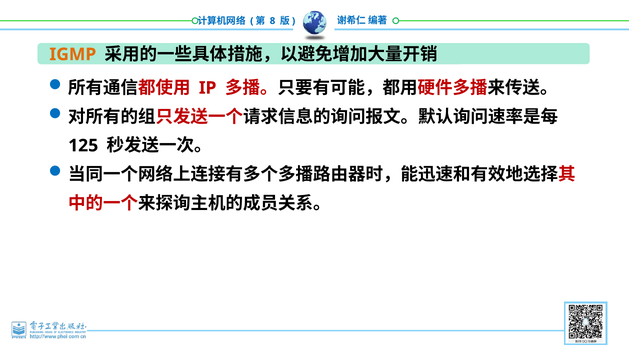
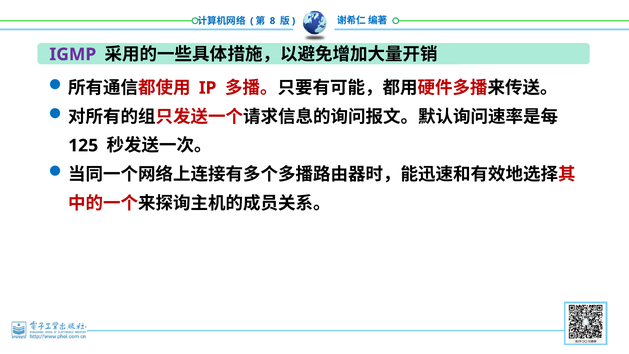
IGMP colour: orange -> purple (73, 54)
